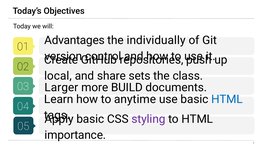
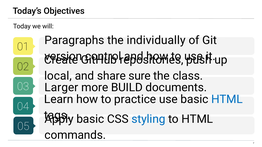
Advantages: Advantages -> Paragraphs (74, 40)
sets: sets -> sure (140, 76)
anytime: anytime -> practice (135, 100)
styling colour: purple -> blue (148, 119)
importance: importance -> commands (75, 135)
